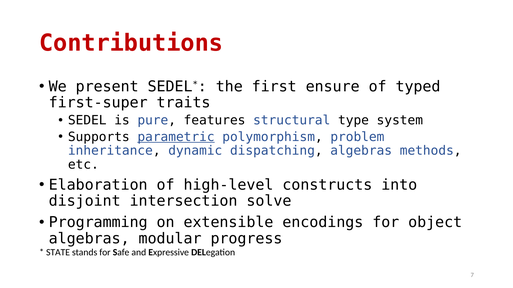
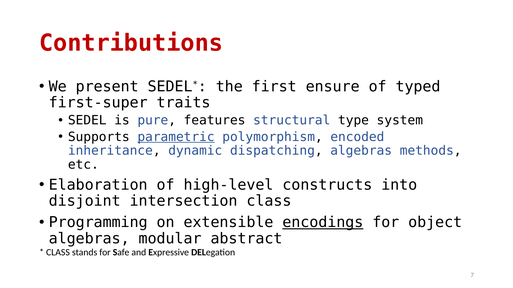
problem: problem -> encoded (357, 137)
intersection solve: solve -> class (269, 201)
encodings underline: none -> present (323, 223)
progress: progress -> abstract (246, 239)
STATE: STATE -> CLASS (58, 253)
